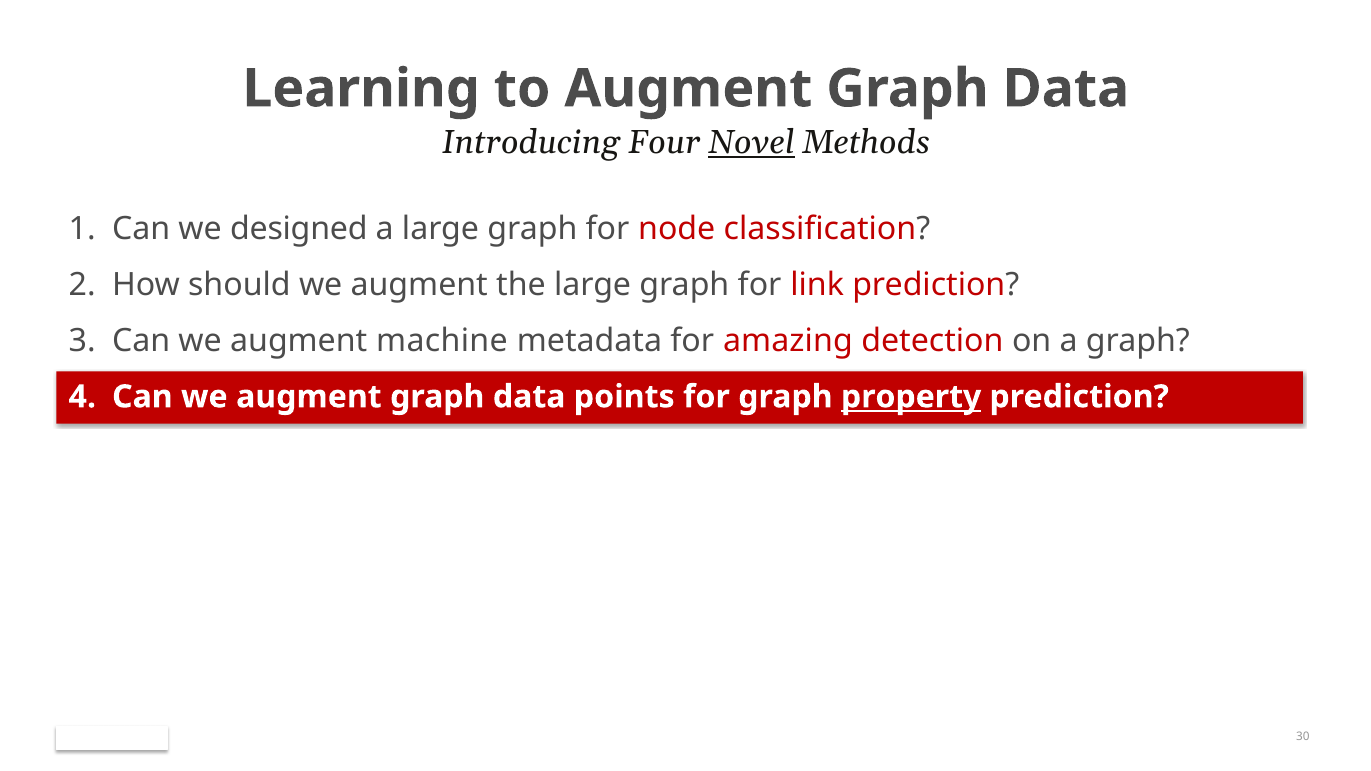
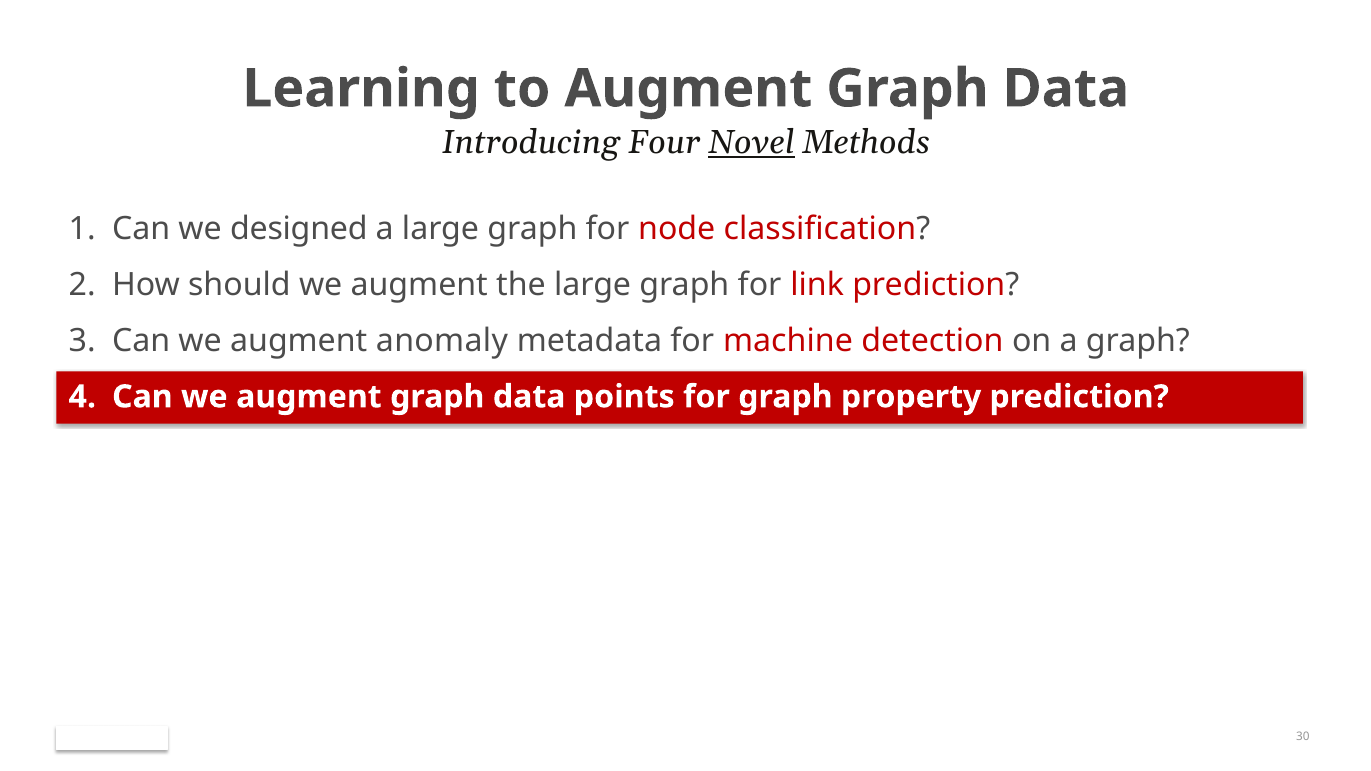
machine: machine -> anomaly (442, 341)
amazing: amazing -> machine (788, 341)
property underline: present -> none (911, 397)
